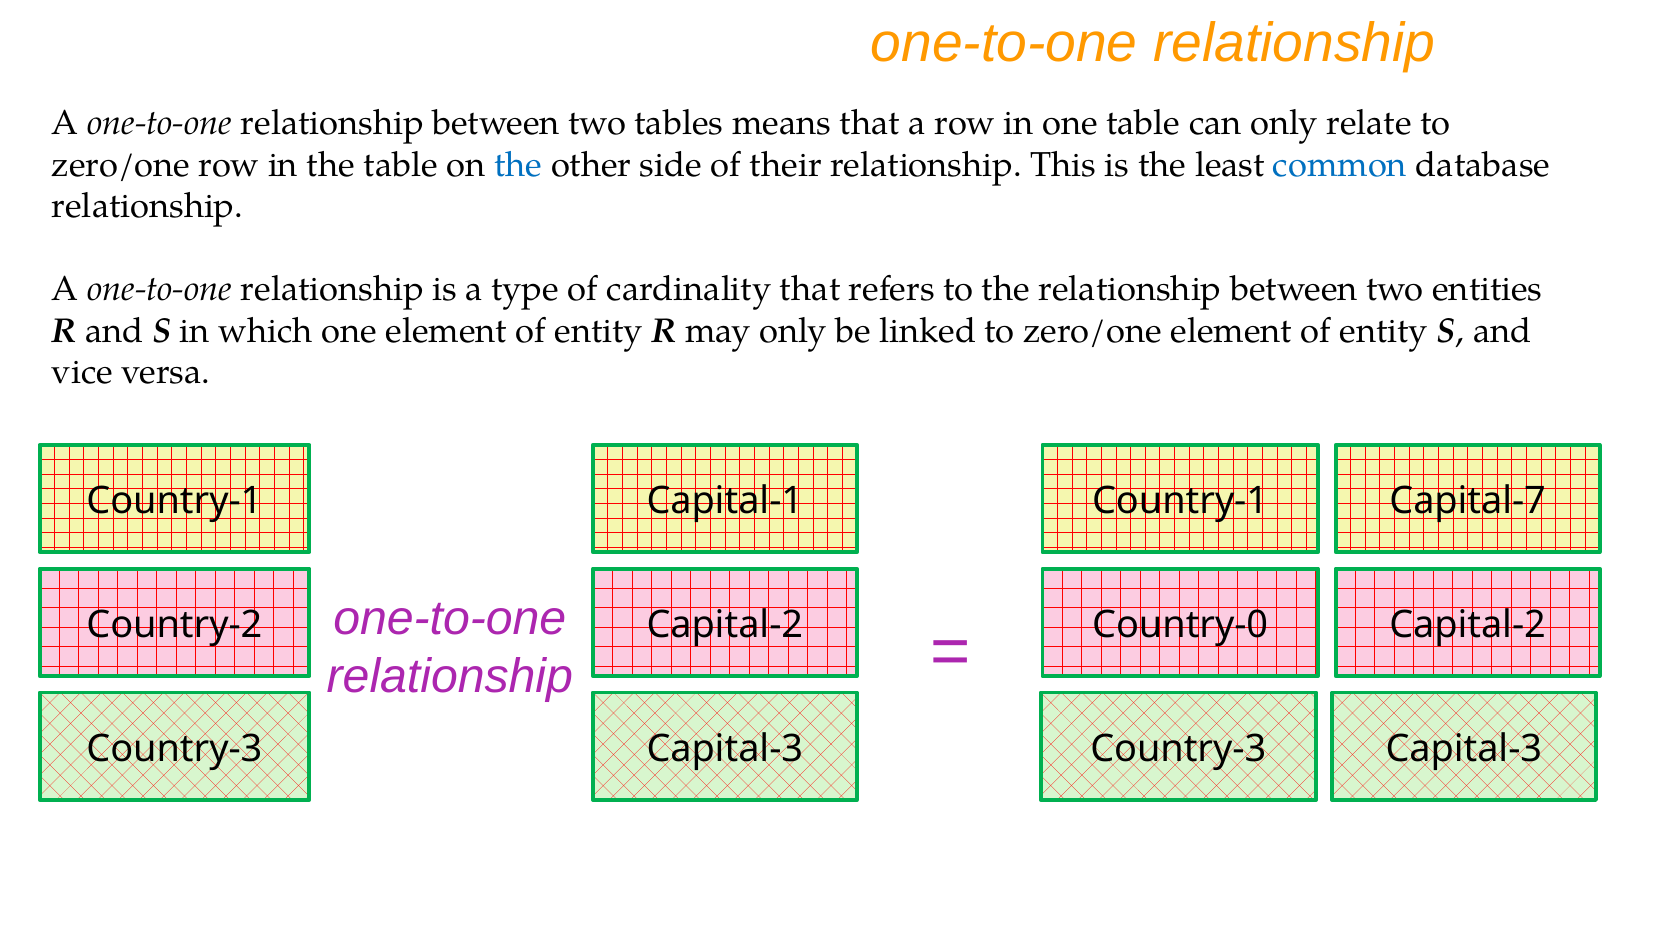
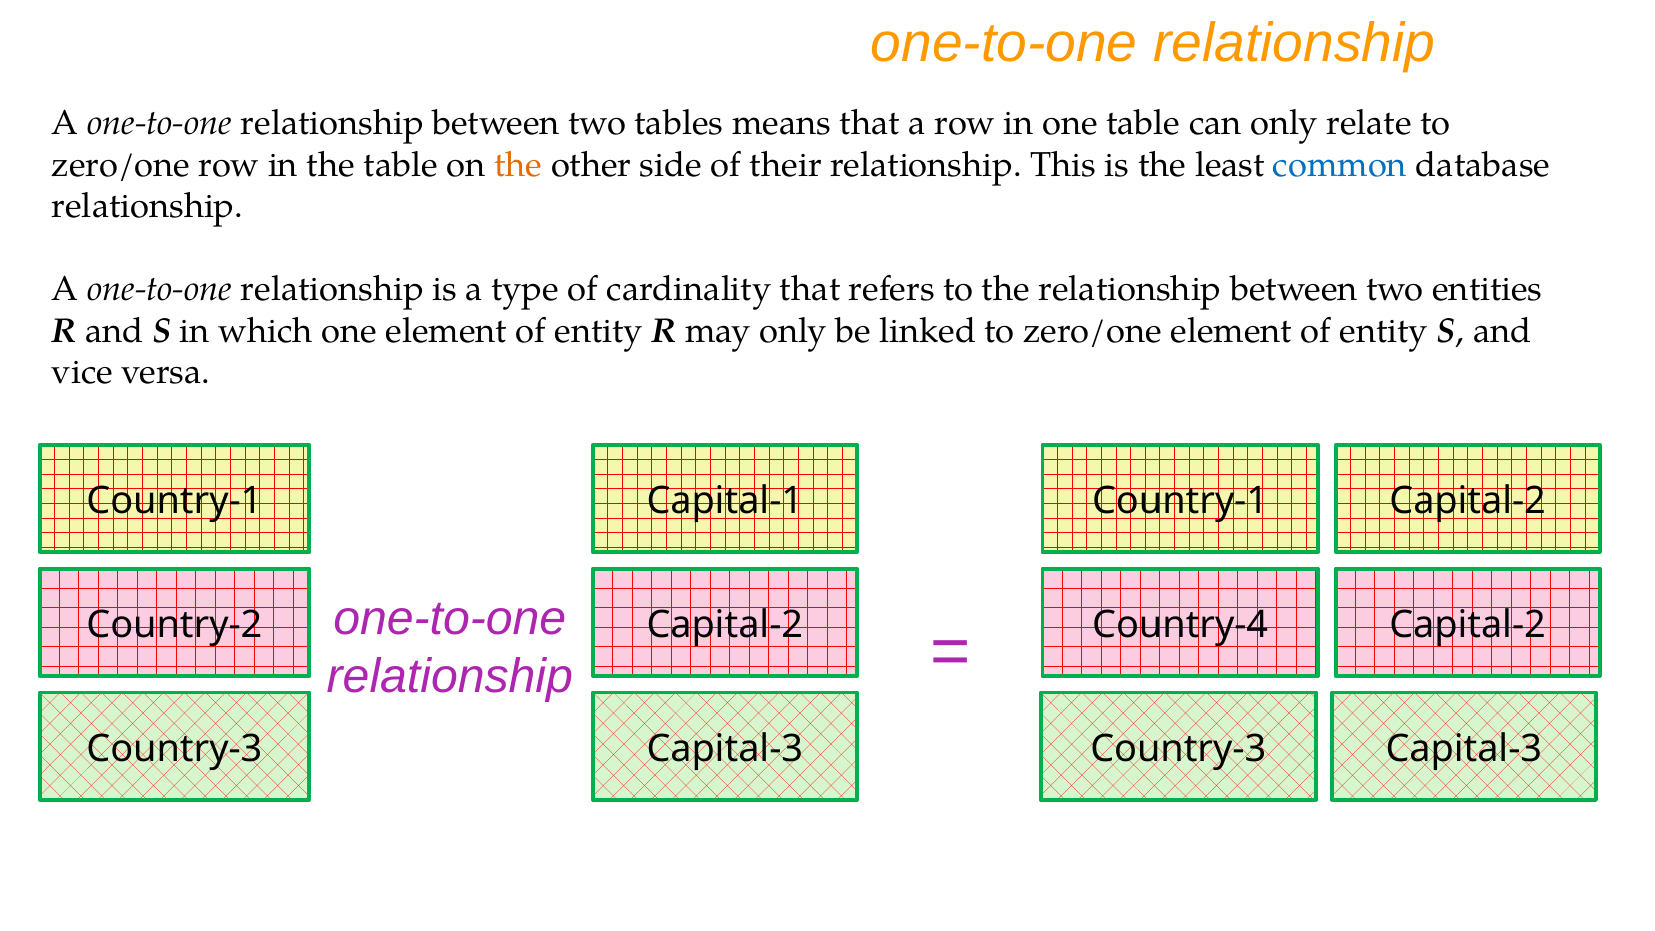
the colour: blue -> orange (518, 165)
Capital-7: Capital-7 -> Capital-2 (1468, 501)
Country-0: Country-0 -> Country-4 (1180, 625)
